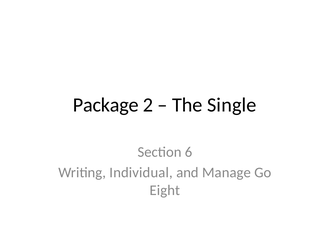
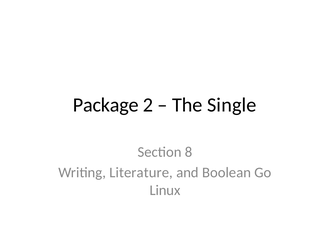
6: 6 -> 8 (189, 152)
Individual: Individual -> Literature (141, 172)
Manage: Manage -> Boolean (227, 172)
Eight: Eight -> Linux (165, 190)
